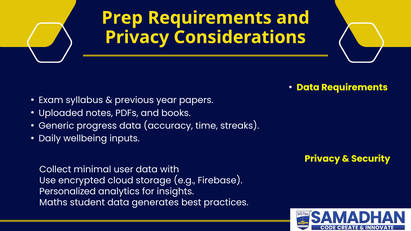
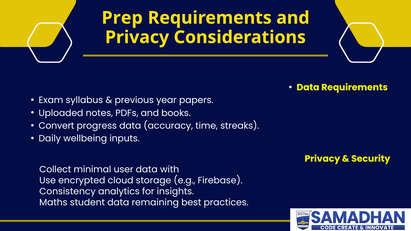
Generic: Generic -> Convert (56, 126)
Personalized: Personalized -> Consistency (67, 192)
generates: generates -> remaining (155, 203)
